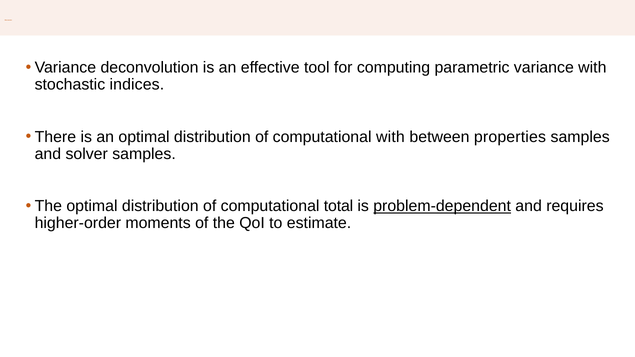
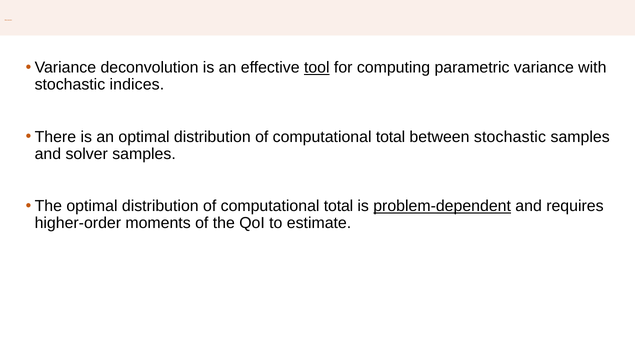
tool underline: none -> present (317, 68)
with: with -> total (391, 137)
between properties: properties -> stochastic (510, 137)
